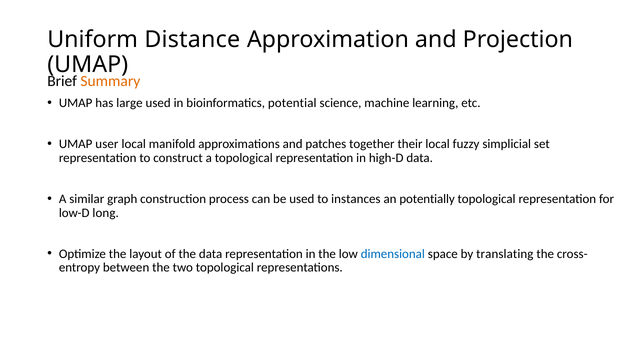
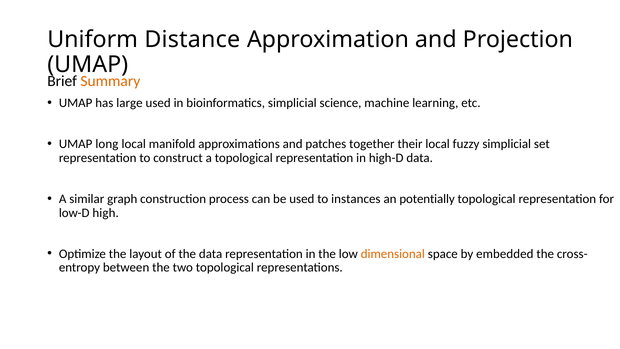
bioinformatics potential: potential -> simplicial (292, 103)
user: user -> long (107, 144)
long: long -> high (106, 213)
dimensional colour: blue -> orange (393, 254)
translating: translating -> embedded (505, 254)
